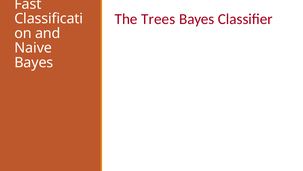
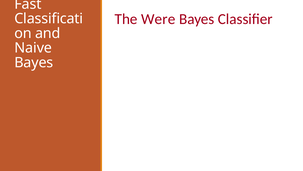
Trees: Trees -> Were (158, 19)
